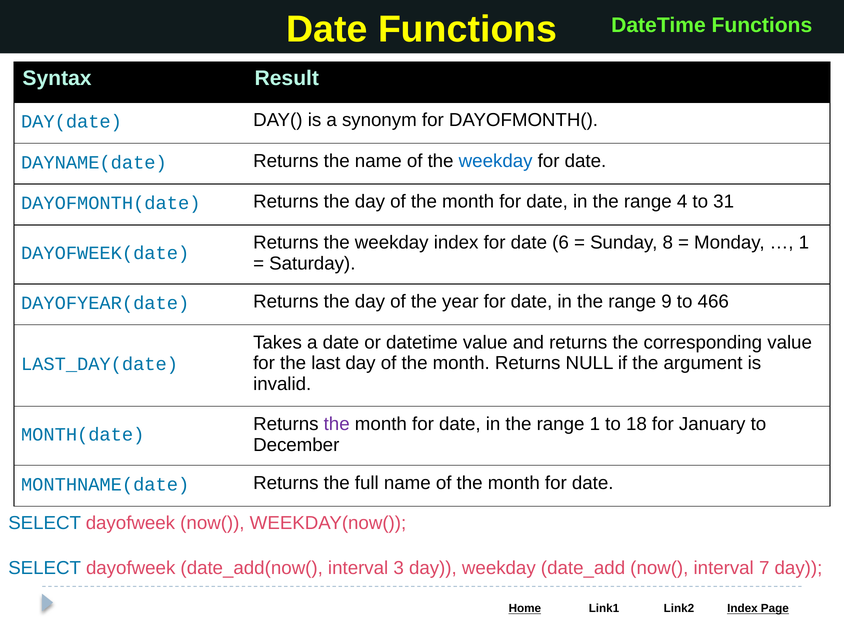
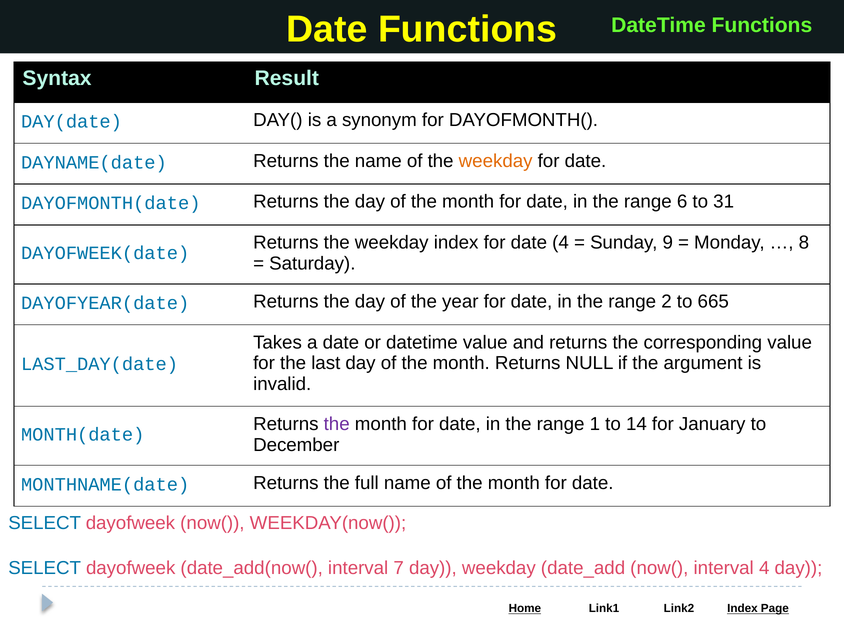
weekday colour: blue -> orange (496, 161)
4: 4 -> 6 (682, 202)
date 6: 6 -> 4 (561, 243)
8: 8 -> 9 (668, 243)
1: 1 -> 8 (804, 243)
9: 9 -> 2 (666, 302)
466: 466 -> 665 (713, 302)
18: 18 -> 14 (636, 424)
3: 3 -> 7 (399, 568)
interval 7: 7 -> 4 (764, 568)
